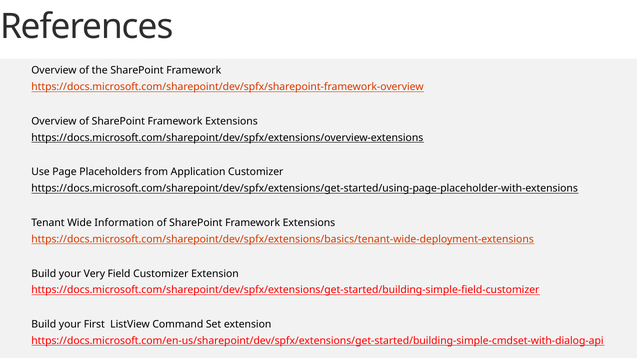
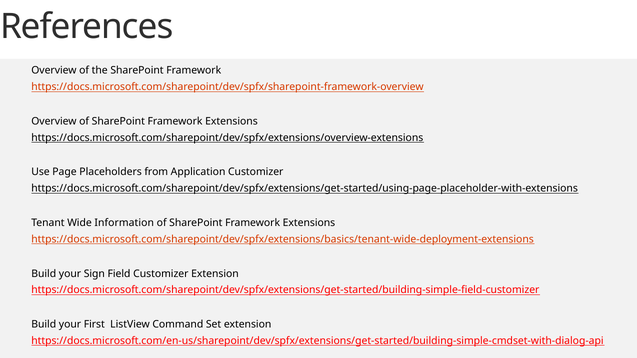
Very: Very -> Sign (94, 274)
